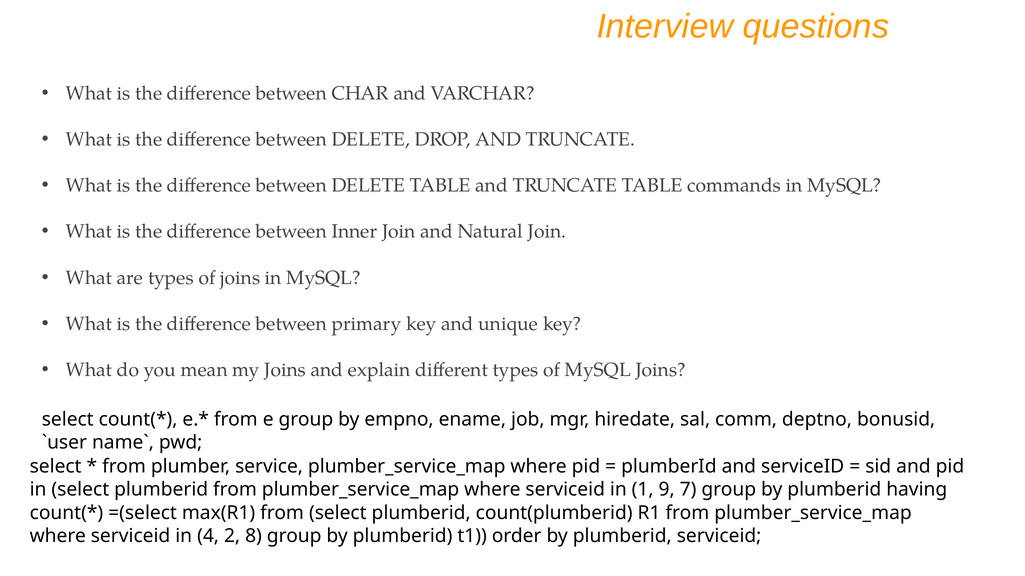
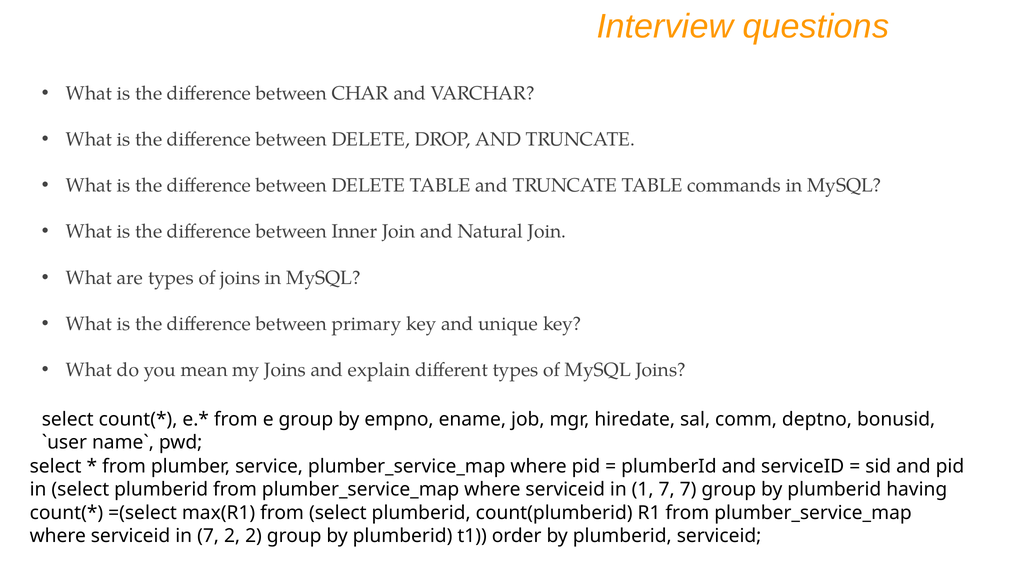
1 9: 9 -> 7 (667, 490)
in 4: 4 -> 7 (208, 536)
2 8: 8 -> 2 (254, 536)
